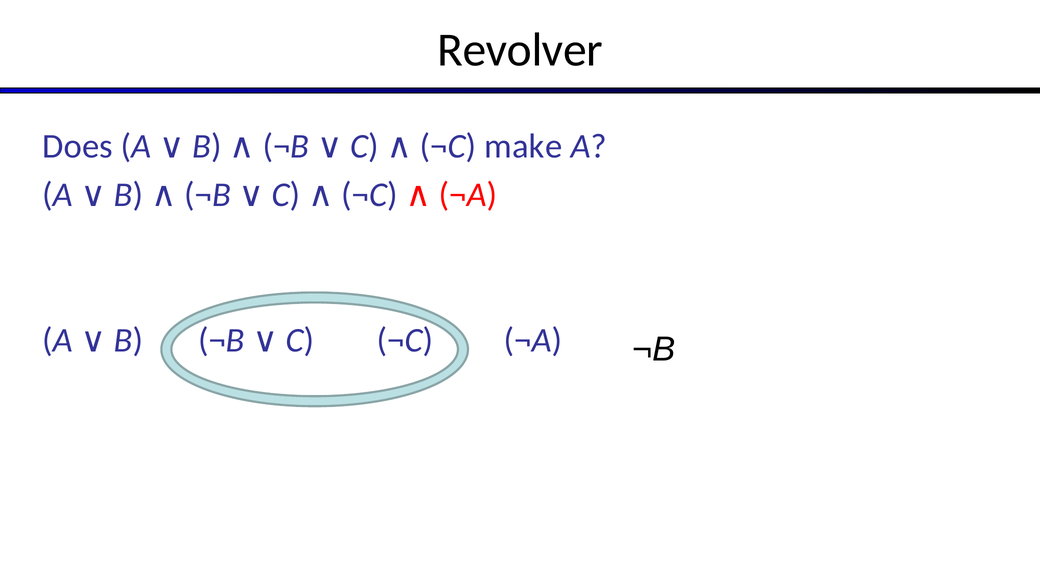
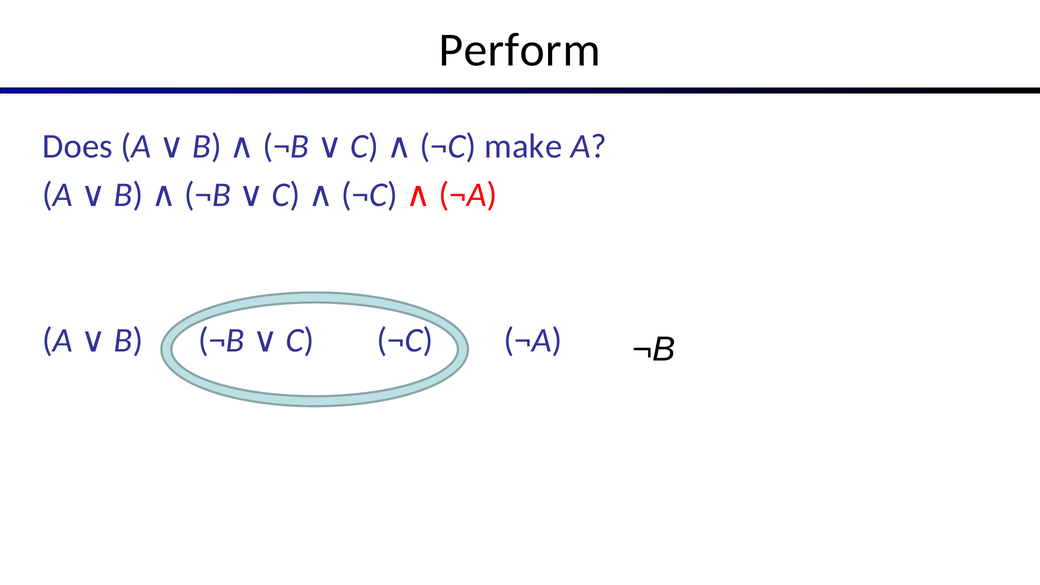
Revolver: Revolver -> Perform (520, 50)
